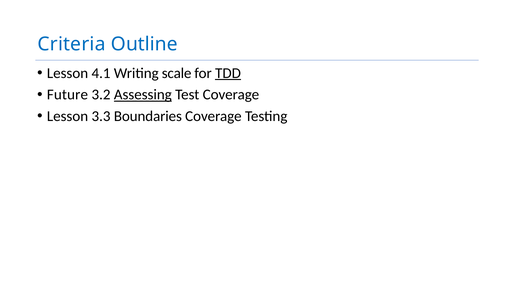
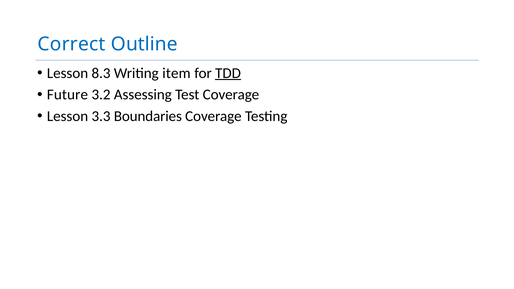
Criteria: Criteria -> Correct (72, 44)
4.1: 4.1 -> 8.3 (101, 73)
scale: scale -> item (176, 73)
Assessing underline: present -> none (143, 95)
